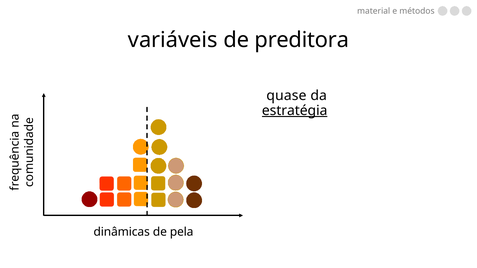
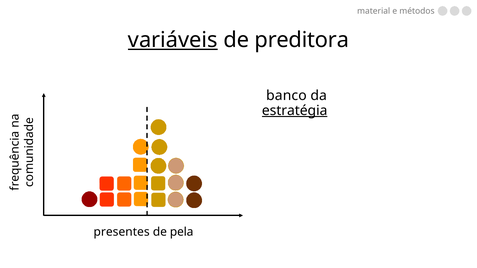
variáveis underline: none -> present (173, 40)
quase: quase -> banco (286, 96)
dinâmicas: dinâmicas -> presentes (122, 232)
